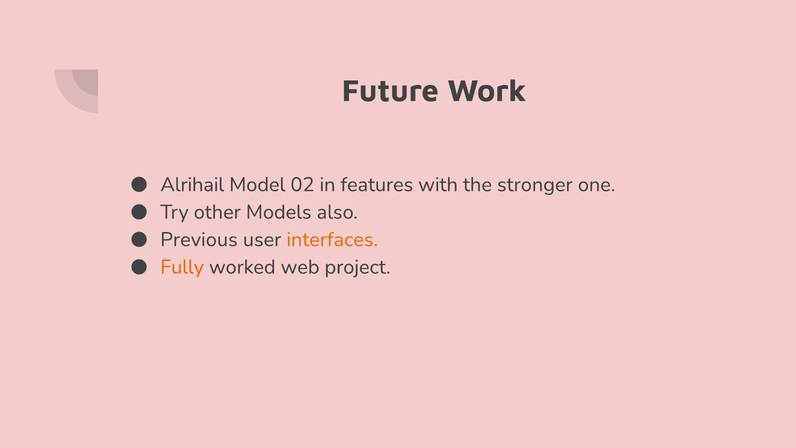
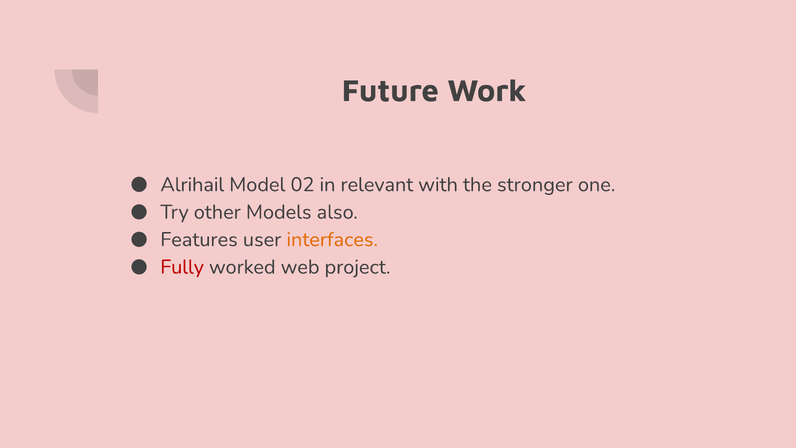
features: features -> relevant (377, 185)
Previous: Previous -> Features (199, 239)
Fully colour: orange -> red (182, 267)
